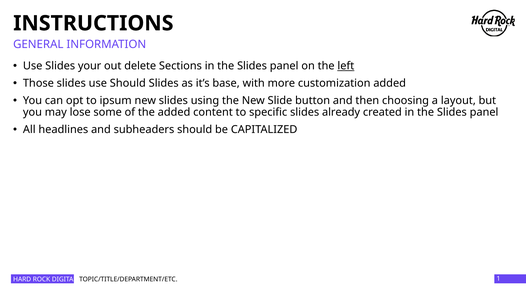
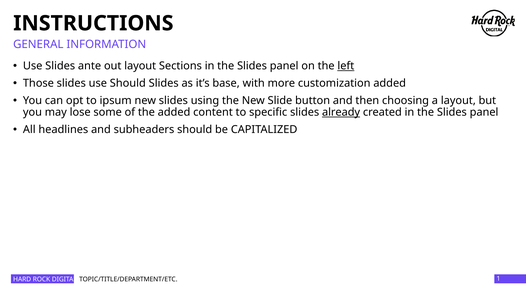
your: your -> ante (90, 66)
out delete: delete -> layout (140, 66)
already underline: none -> present (341, 112)
